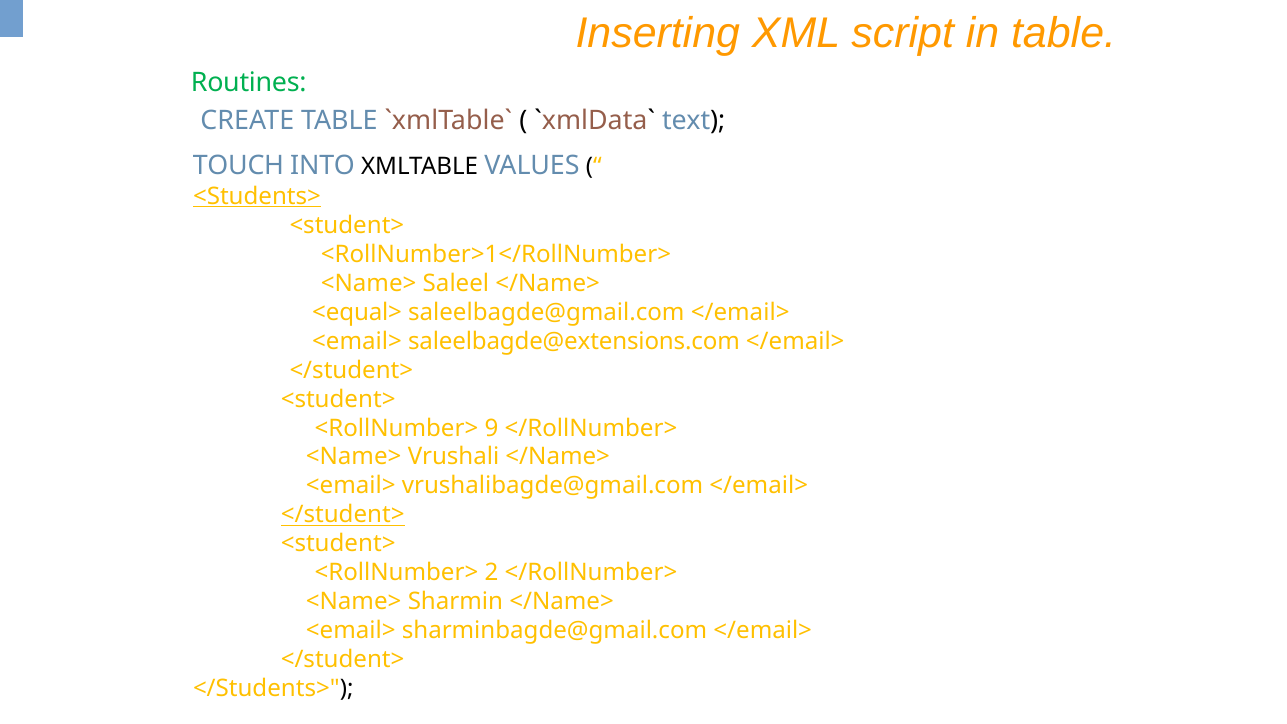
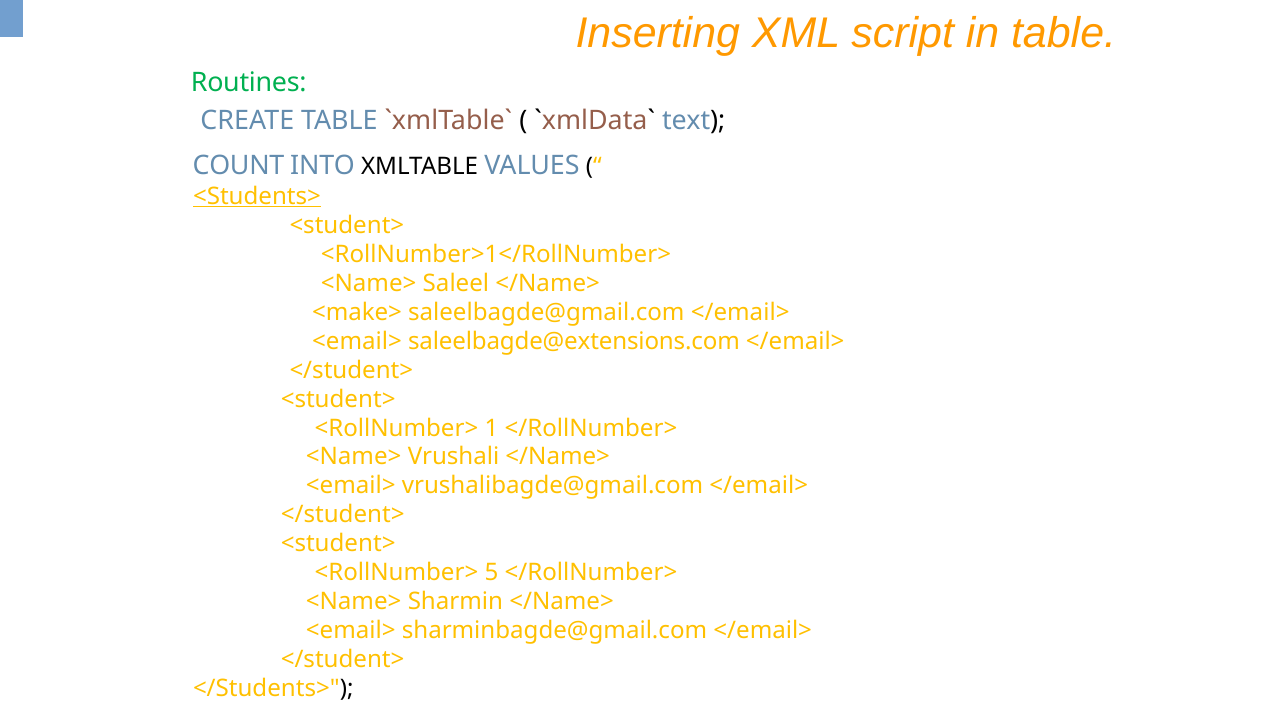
TOUCH: TOUCH -> COUNT (238, 166)
<equal>: <equal> -> <make> (357, 312)
9: 9 -> 1 (491, 428)
</student> underline: present -> none (343, 515)
2: 2 -> 5 (491, 573)
